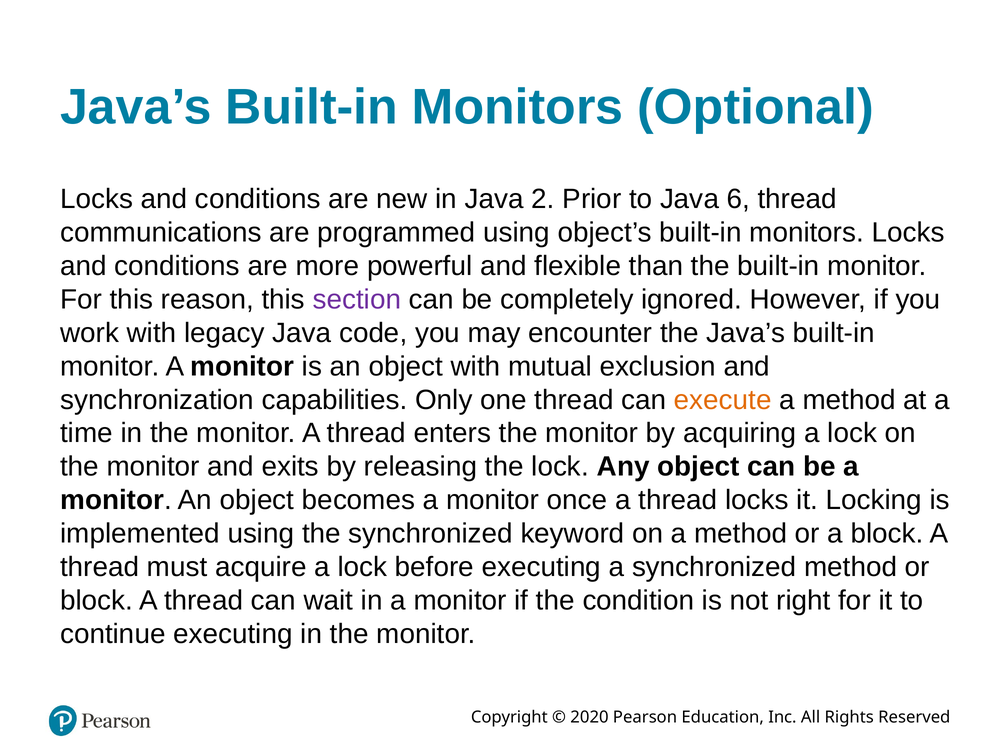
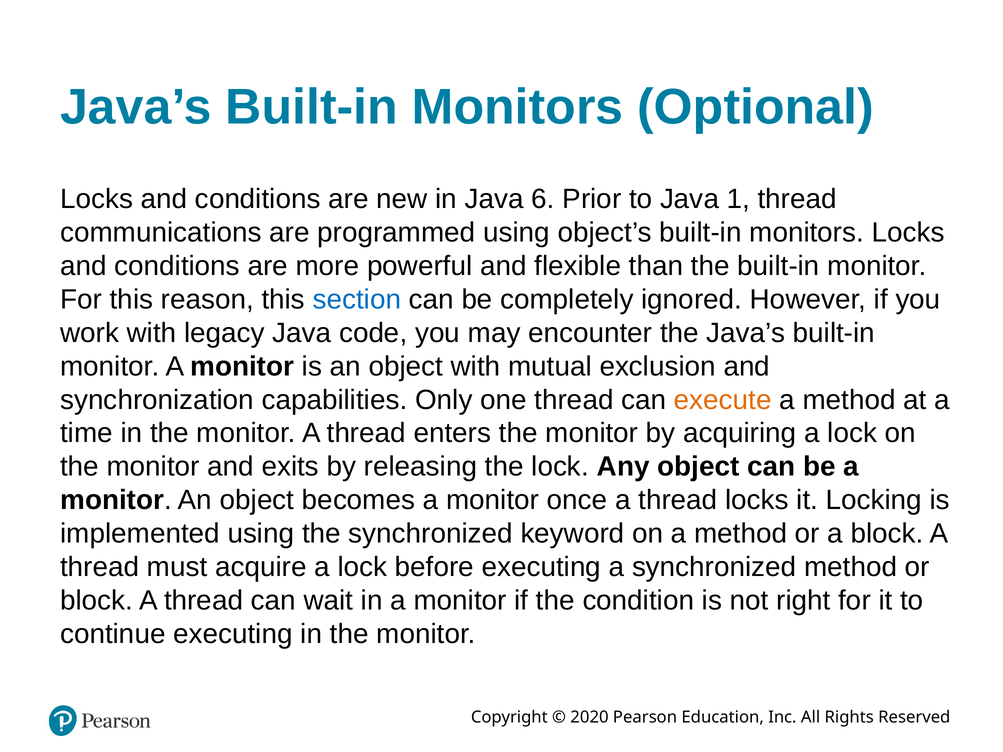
2: 2 -> 6 (543, 199)
6: 6 -> 1 (738, 199)
section colour: purple -> blue (357, 300)
